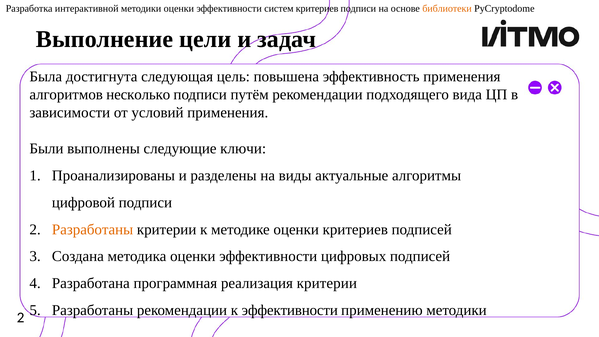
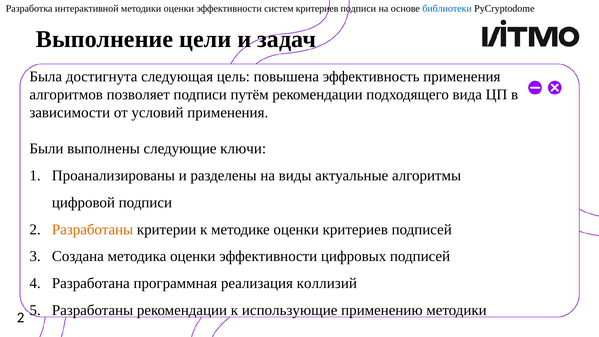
библиотеки colour: orange -> blue (447, 9)
несколько: несколько -> позволяет (138, 95)
реализация критерии: критерии -> коллизий (327, 283)
к эффективности: эффективности -> использующие (290, 310)
